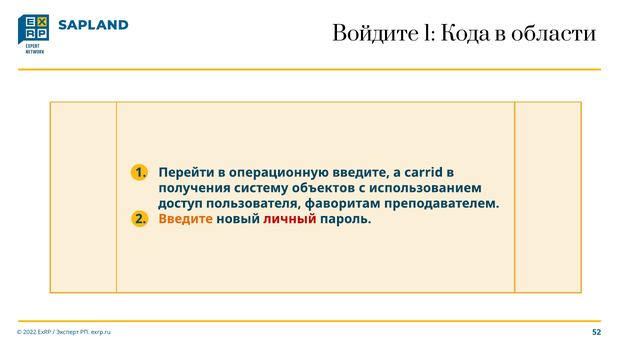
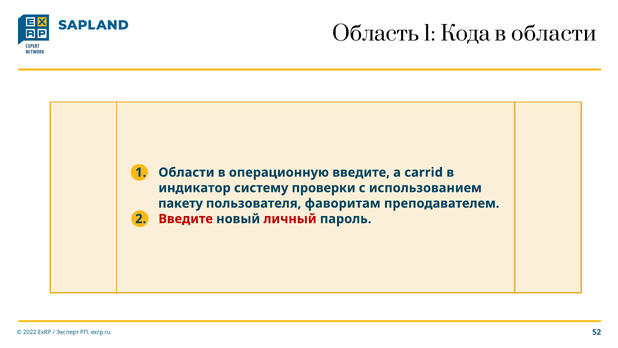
Войдите: Войдите -> Область (376, 34)
1 Перейти: Перейти -> Области (186, 172)
получения: получения -> индикатор (195, 188)
объектов: объектов -> проверки (324, 188)
доступ: доступ -> пакету (181, 203)
Введите colour: orange -> red (186, 219)
